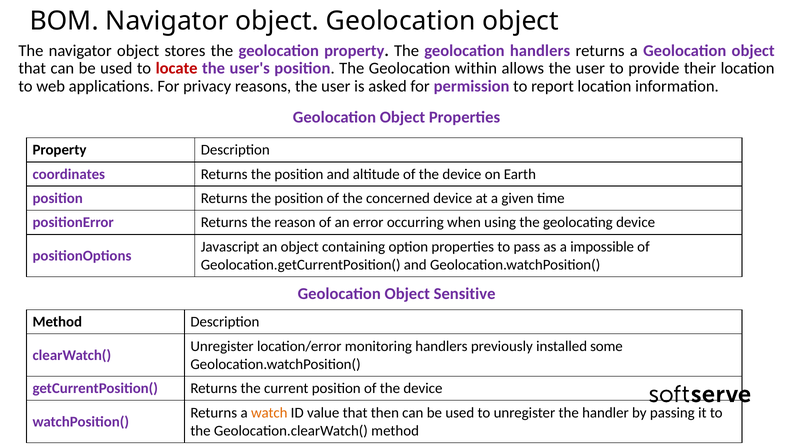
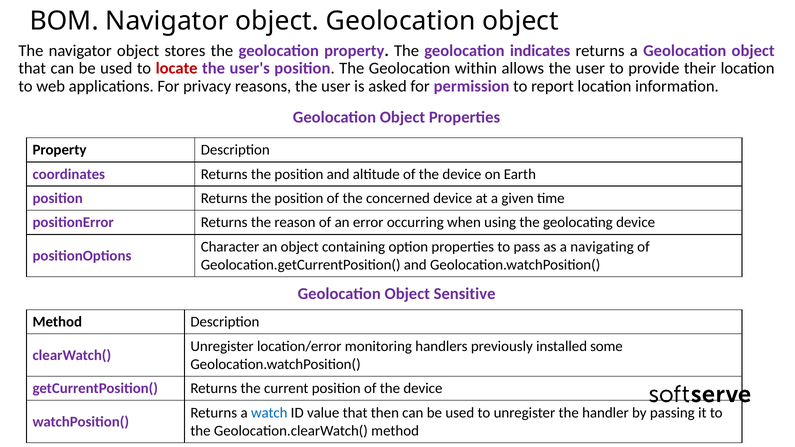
geolocation handlers: handlers -> indicates (540, 51)
Javascript: Javascript -> Character (230, 247)
impossible: impossible -> navigating (602, 247)
watch colour: orange -> blue (269, 413)
